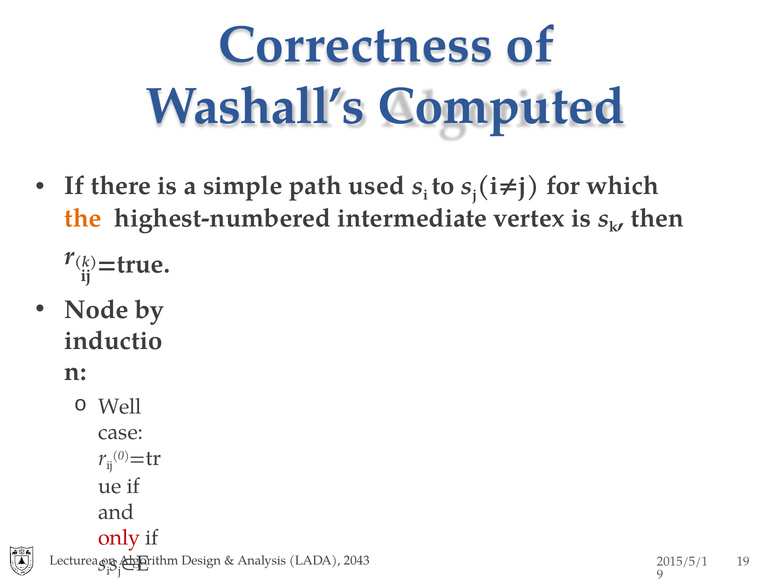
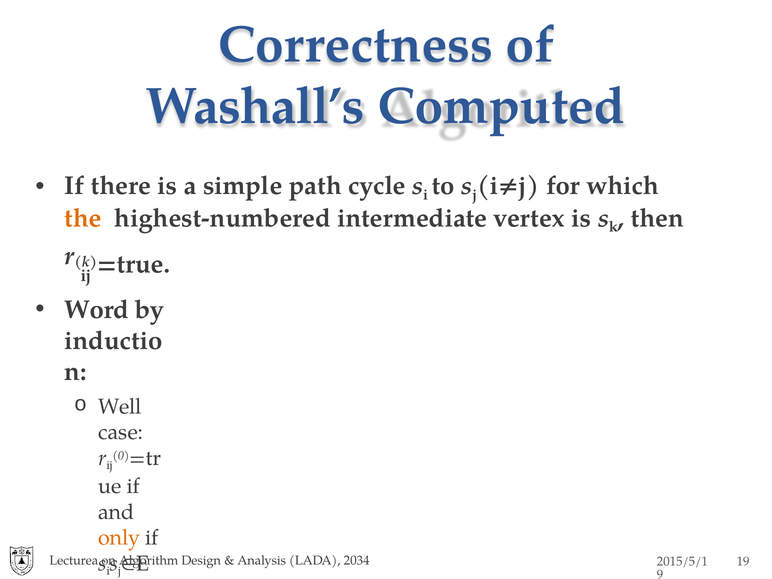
used: used -> cycle (377, 186)
Node: Node -> Word (97, 310)
only colour: red -> orange (119, 538)
2043: 2043 -> 2034 (357, 560)
